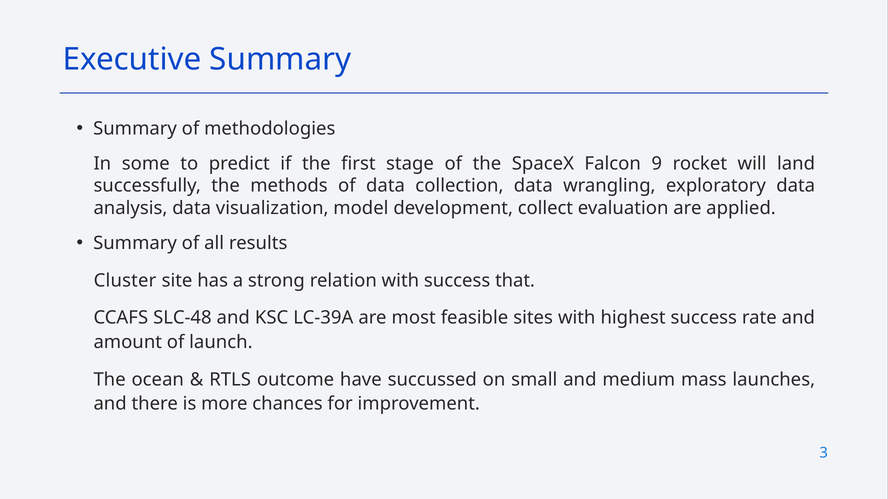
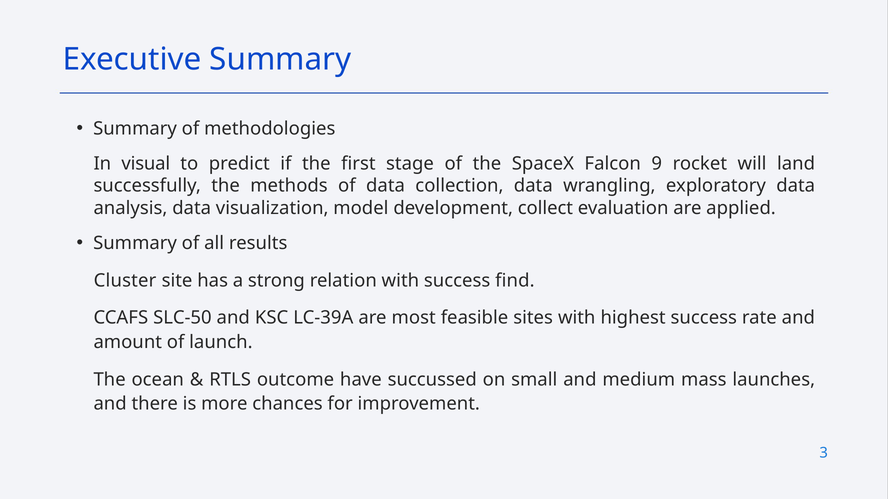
some: some -> visual (146, 164)
that: that -> find (515, 281)
SLC-48: SLC-48 -> SLC-50 (182, 318)
